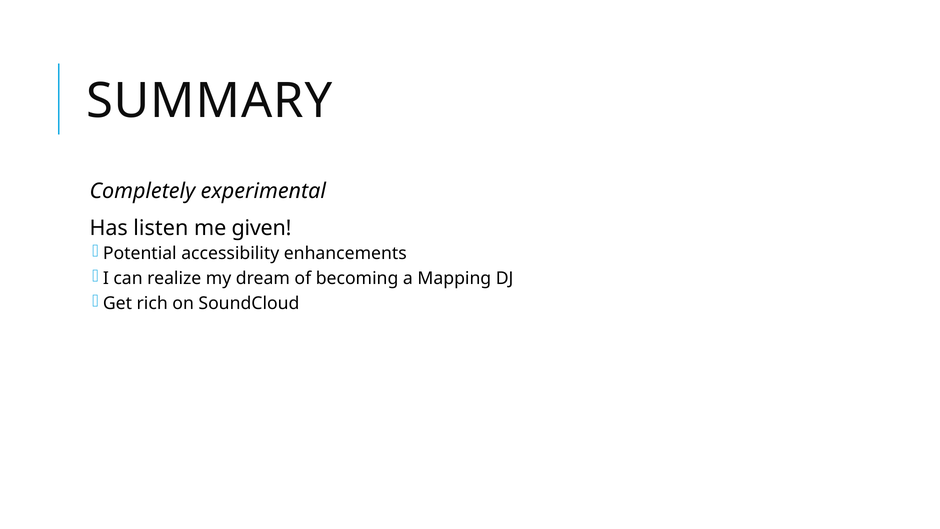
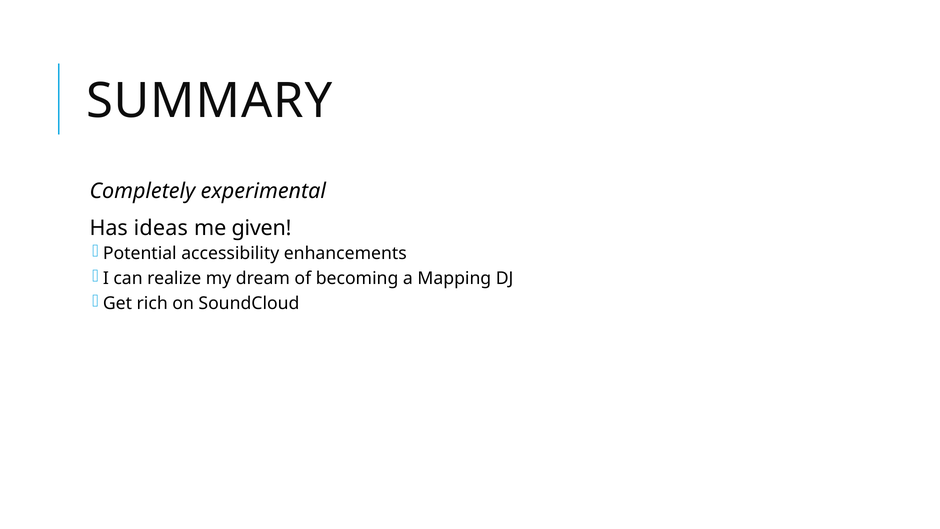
listen: listen -> ideas (161, 228)
